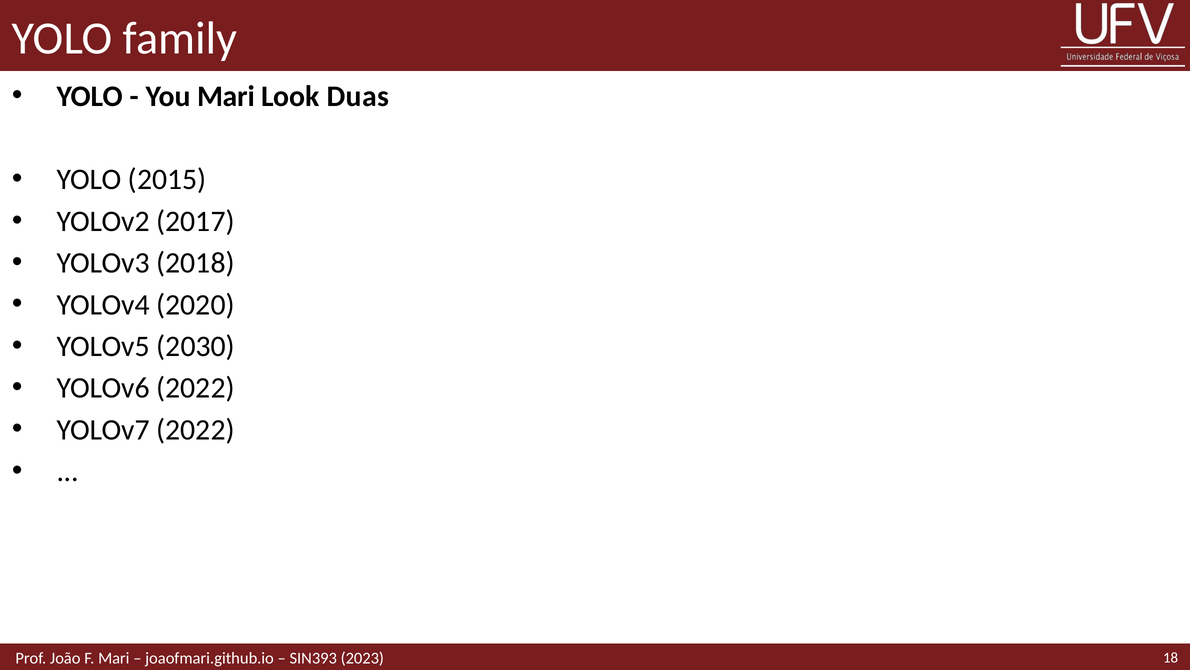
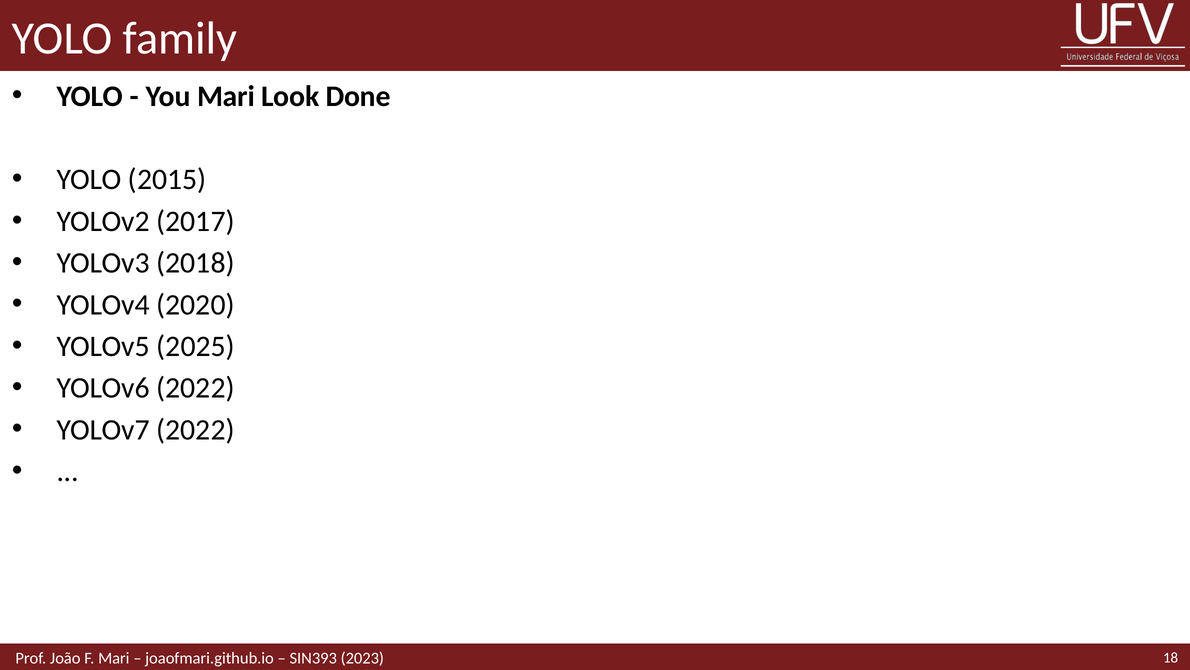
Duas: Duas -> Done (358, 96)
2030: 2030 -> 2025 (196, 346)
